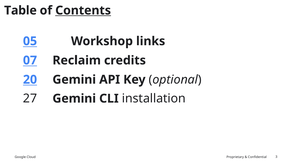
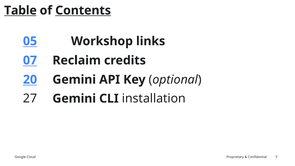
Table underline: none -> present (20, 10)
